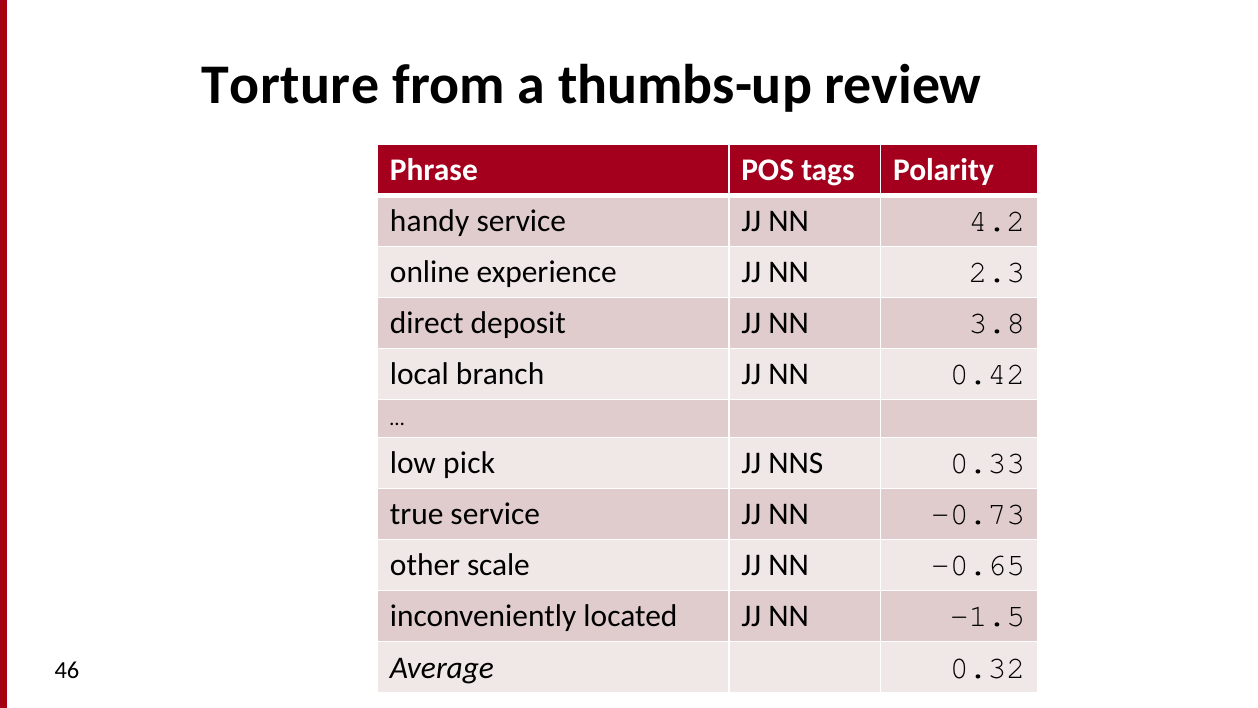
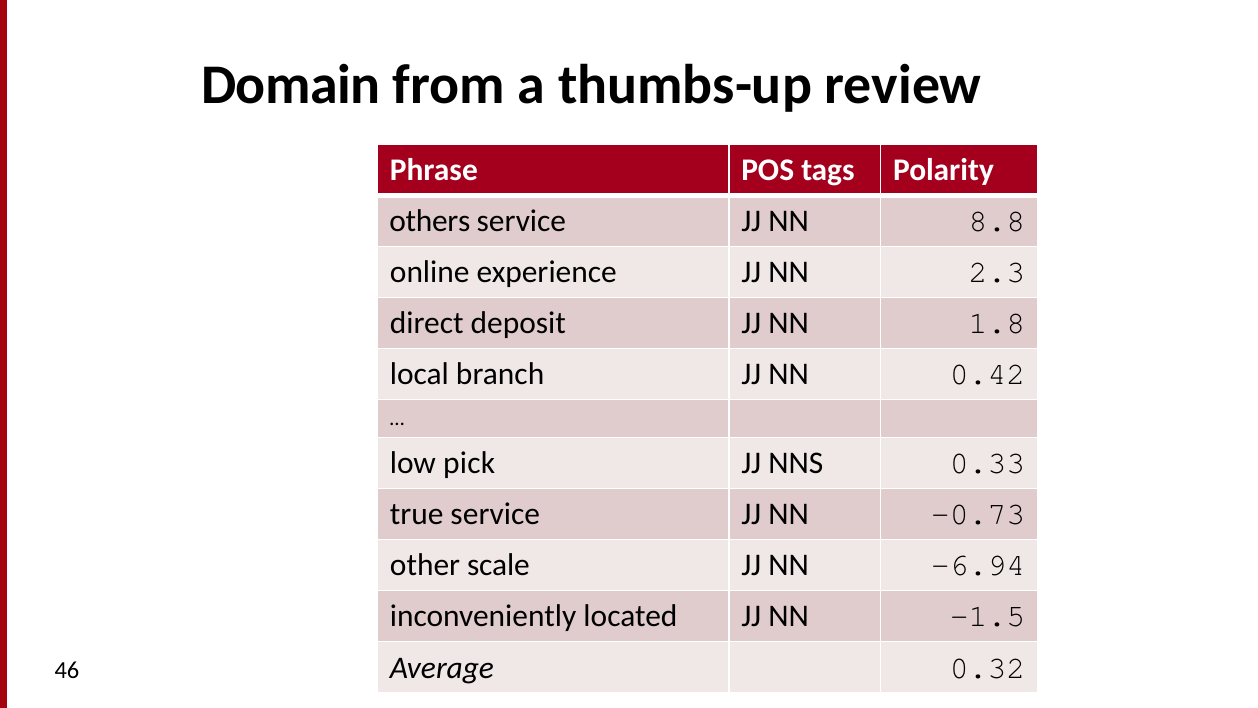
Torture: Torture -> Domain (291, 85)
handy: handy -> others (430, 221)
4.2: 4.2 -> 8.8 (997, 221)
3.8: 3.8 -> 1.8 (997, 323)
-0.65: -0.65 -> -6.94 (978, 565)
